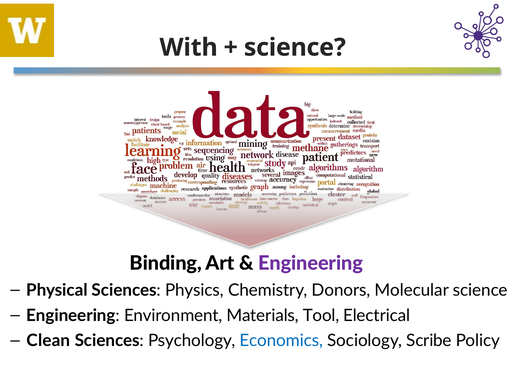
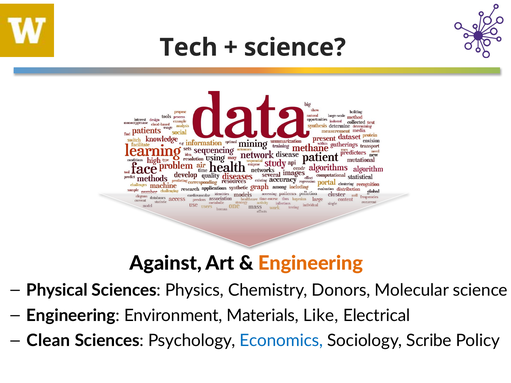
With: With -> Tech (189, 47)
Binding: Binding -> Against (166, 263)
Engineering colour: purple -> orange (311, 263)
Tool: Tool -> Like (321, 316)
